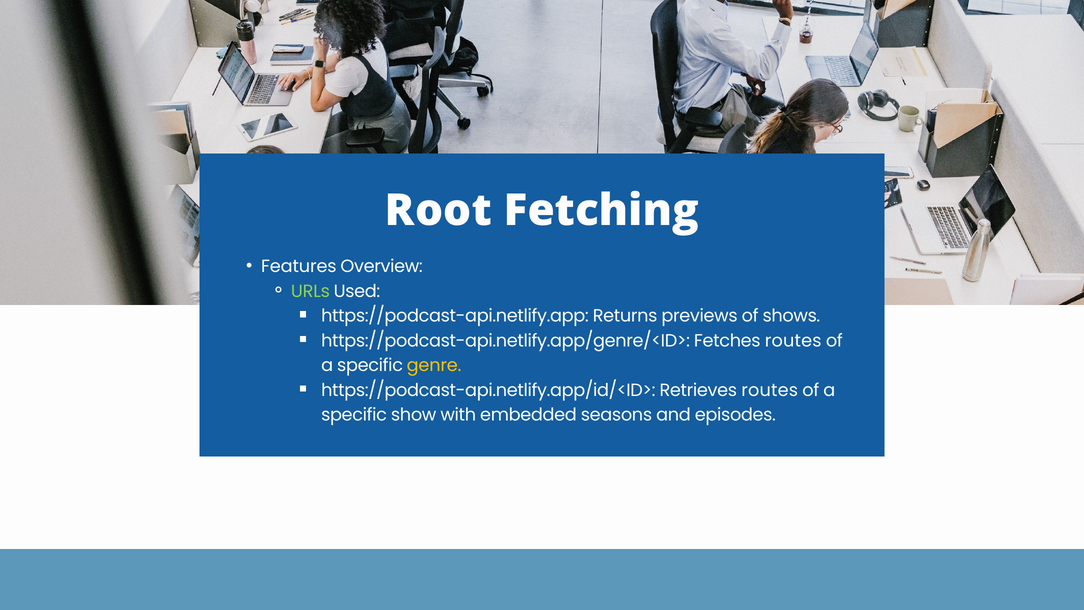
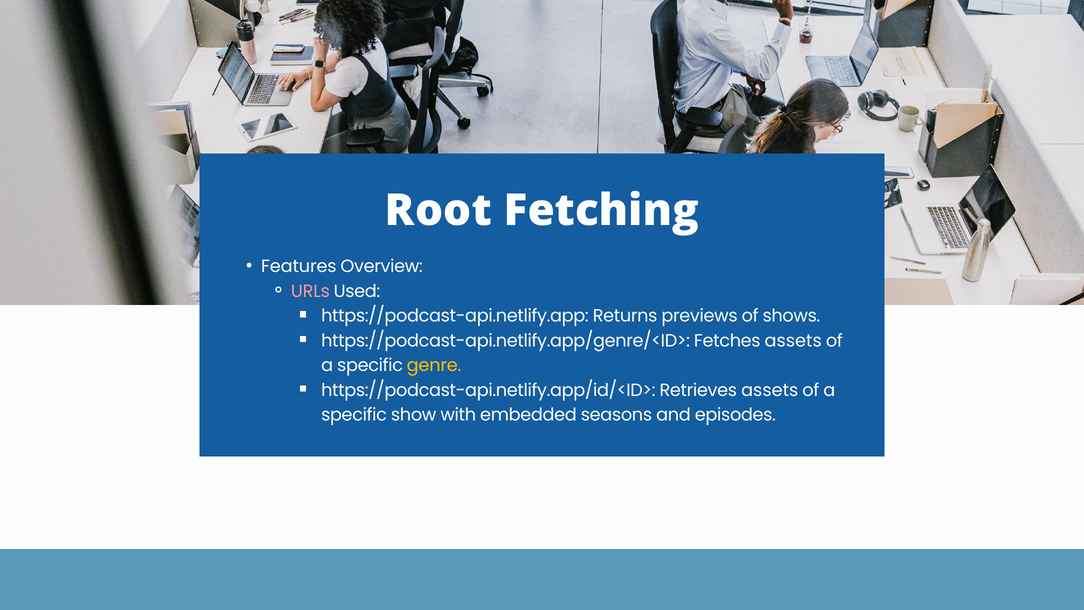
URLs colour: light green -> pink (310, 291)
Fetches routes: routes -> assets (793, 341)
Retrieves routes: routes -> assets (770, 390)
